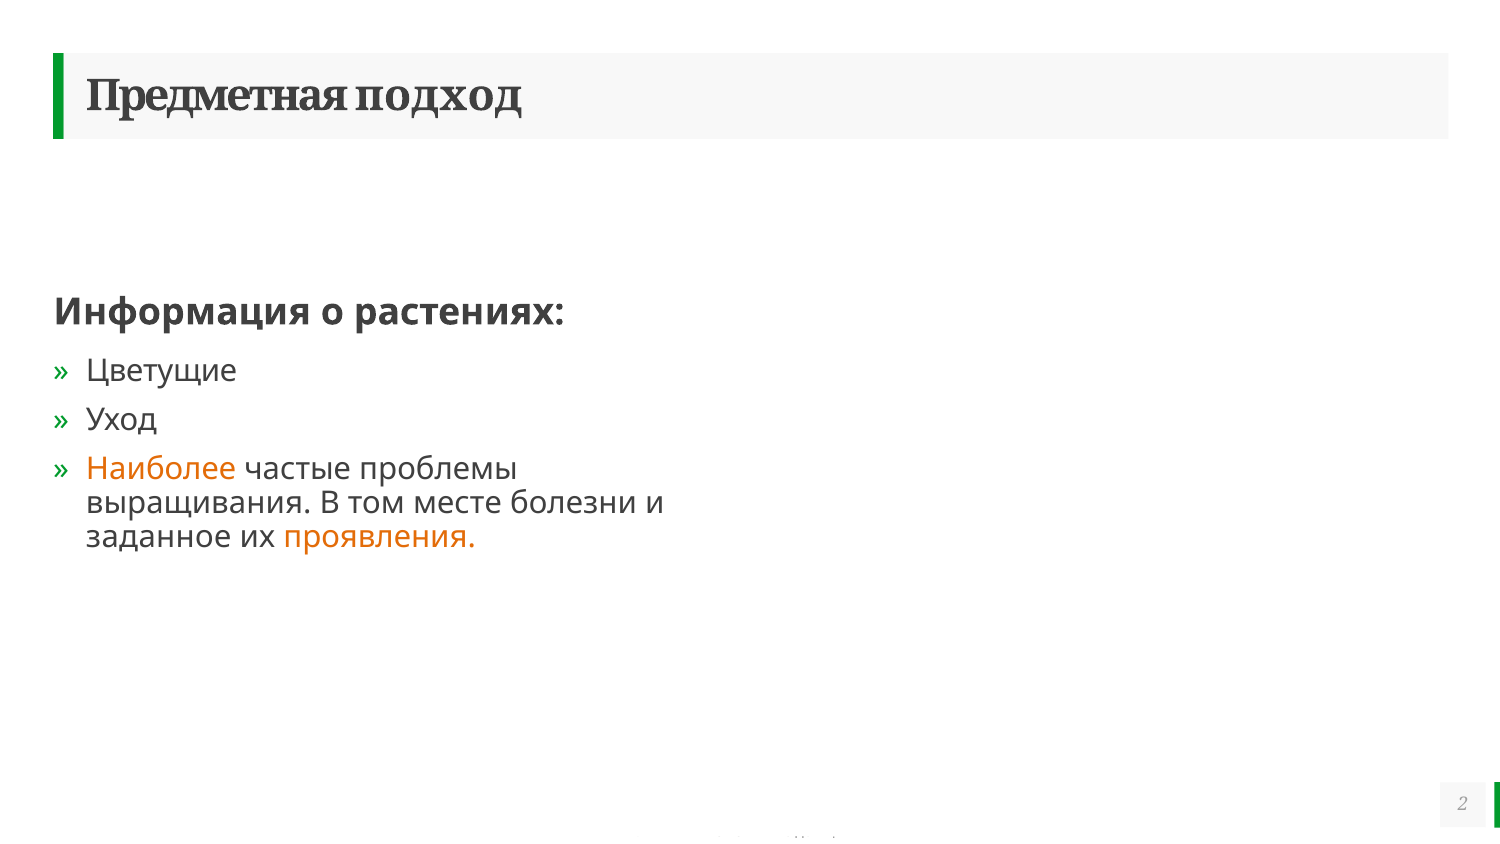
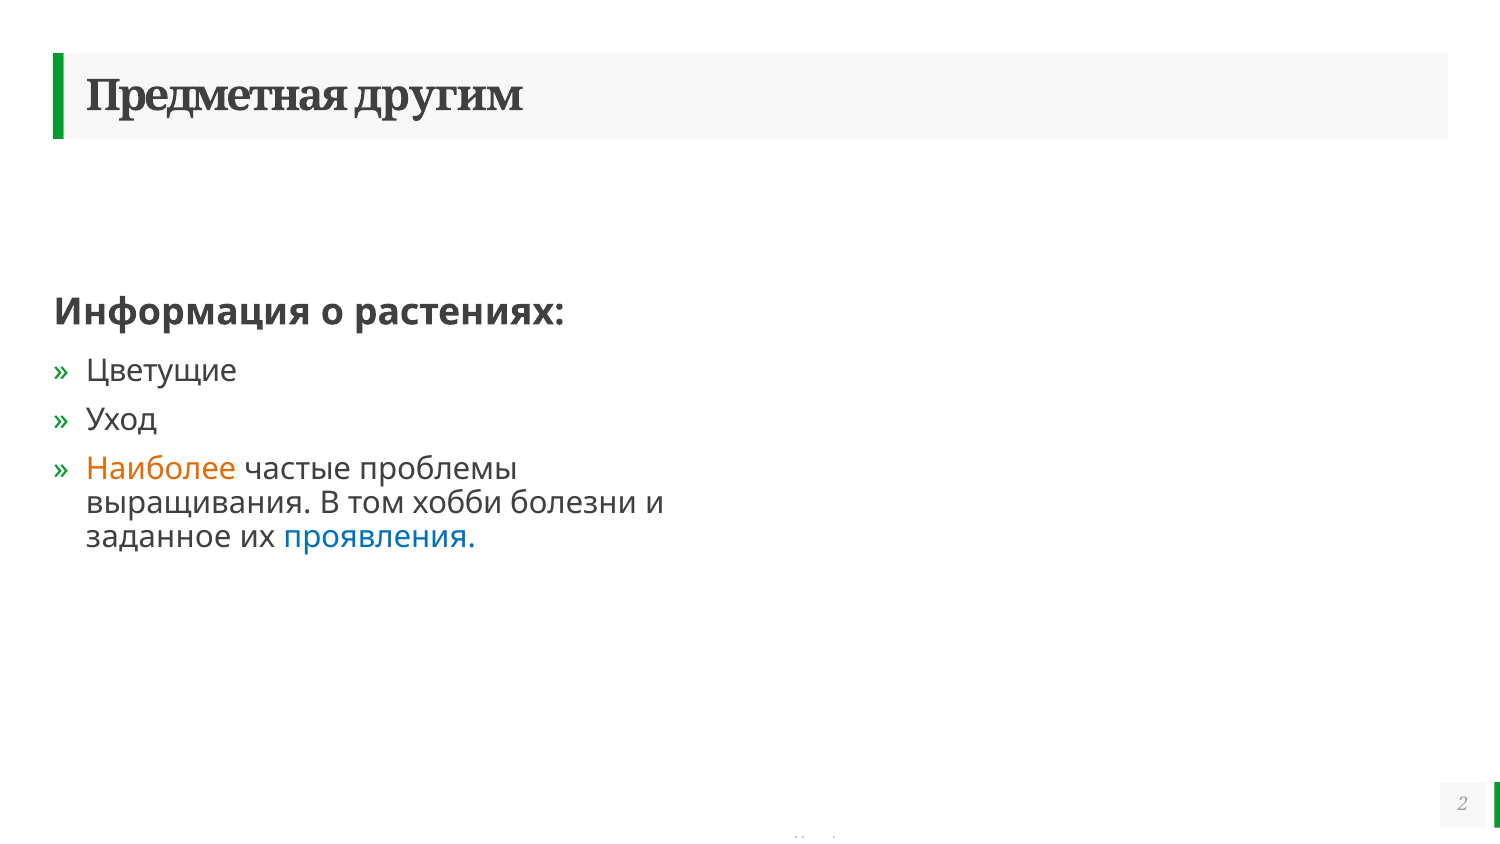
подход: подход -> другим (439, 96)
месте: месте -> хобби (458, 503)
проявления colour: orange -> blue (380, 537)
